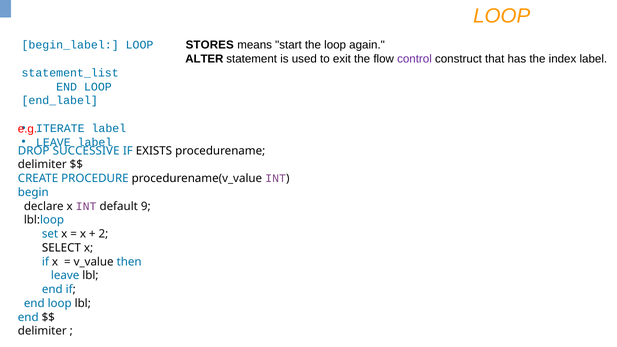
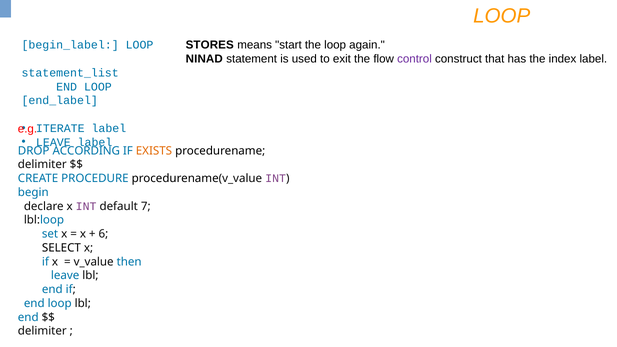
ALTER: ALTER -> NINAD (204, 59)
SUCCESSIVE: SUCCESSIVE -> ACCORDING (86, 151)
EXISTS colour: black -> orange (154, 151)
9: 9 -> 7 (146, 206)
2: 2 -> 6 (103, 234)
